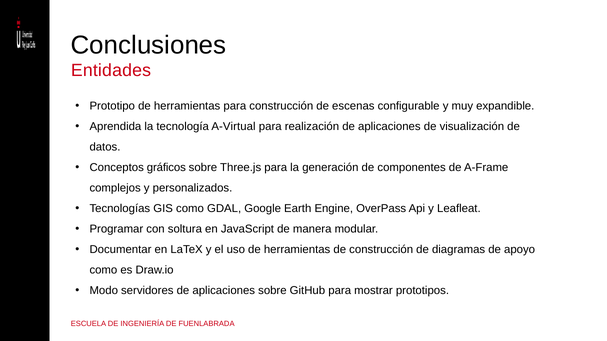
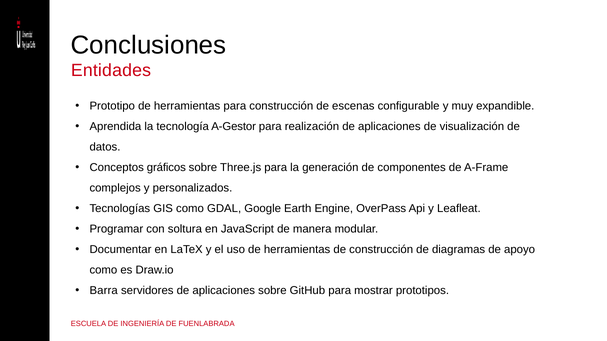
A-Virtual: A-Virtual -> A-Gestor (234, 127)
Modo: Modo -> Barra (104, 291)
